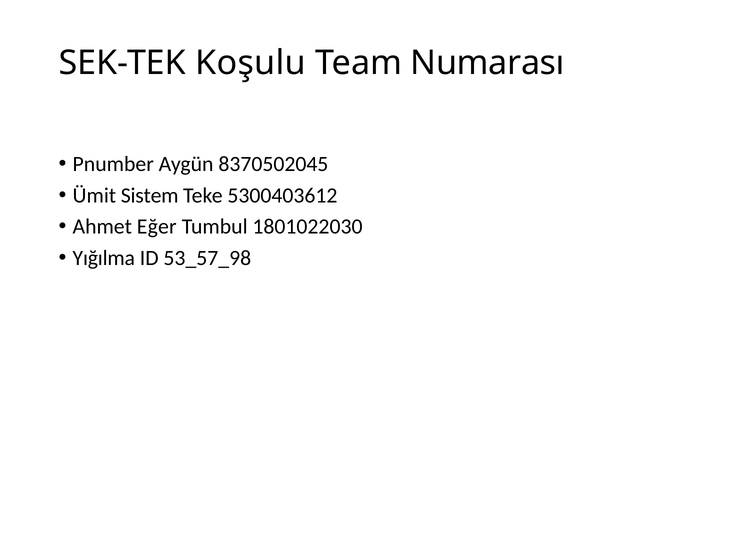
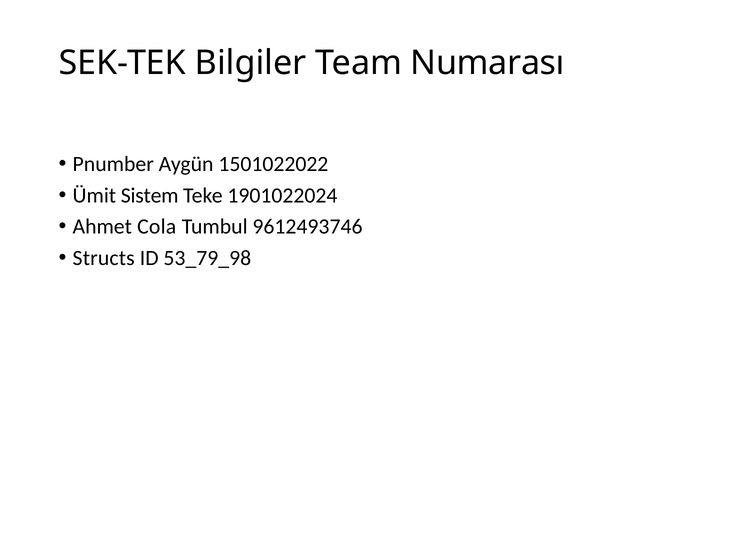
Koşulu: Koşulu -> Bilgiler (251, 63)
8370502045: 8370502045 -> 1501022022 (273, 164)
5300403612: 5300403612 -> 1901022024 (282, 195)
Eğer: Eğer -> Cola (157, 227)
1801022030: 1801022030 -> 9612493746 (307, 227)
Yığılma: Yığılma -> Structs (104, 258)
53_57_98: 53_57_98 -> 53_79_98 (207, 258)
